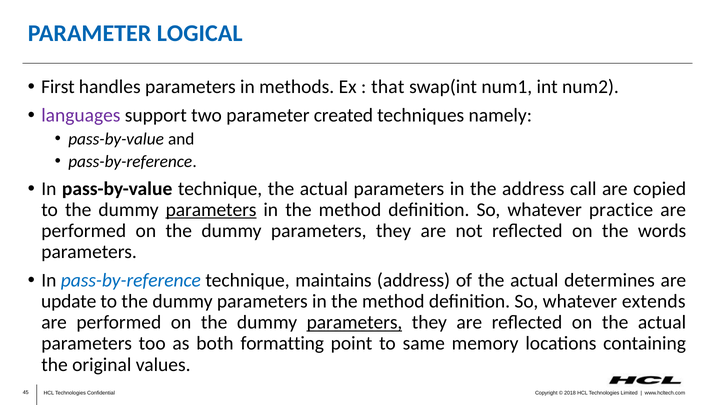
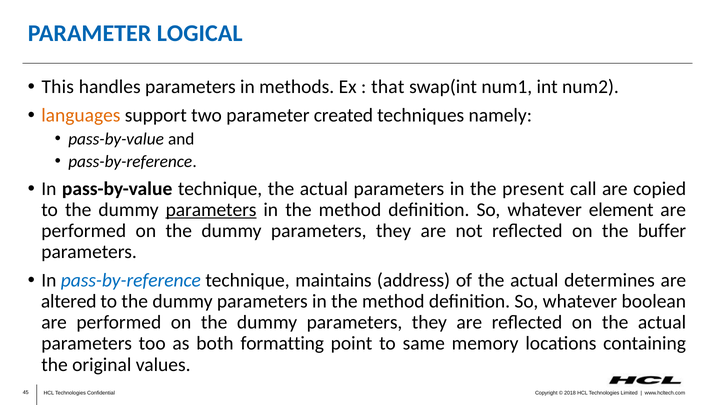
First: First -> This (58, 87)
languages colour: purple -> orange (81, 115)
the address: address -> present (533, 189)
practice: practice -> element (621, 210)
words: words -> buffer (662, 231)
update: update -> altered (69, 301)
extends: extends -> boolean (654, 301)
parameters underline: present -> none (354, 322)
